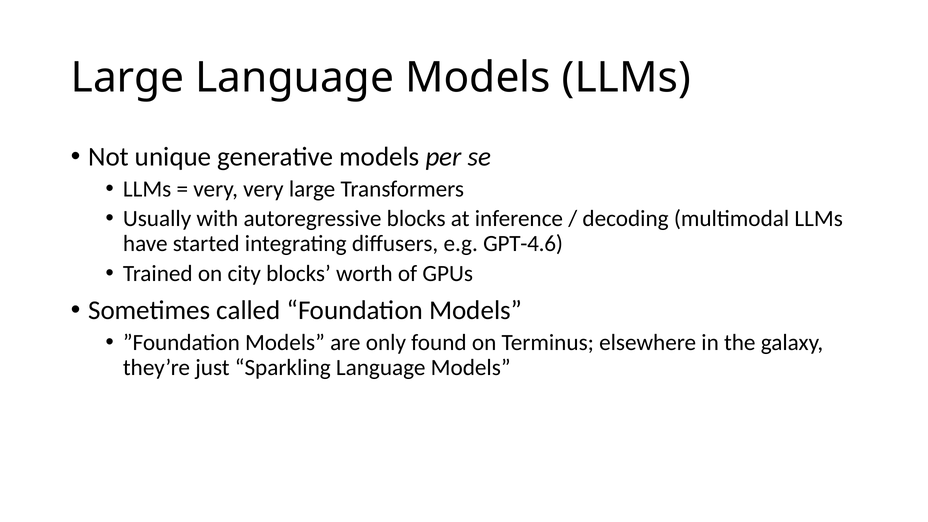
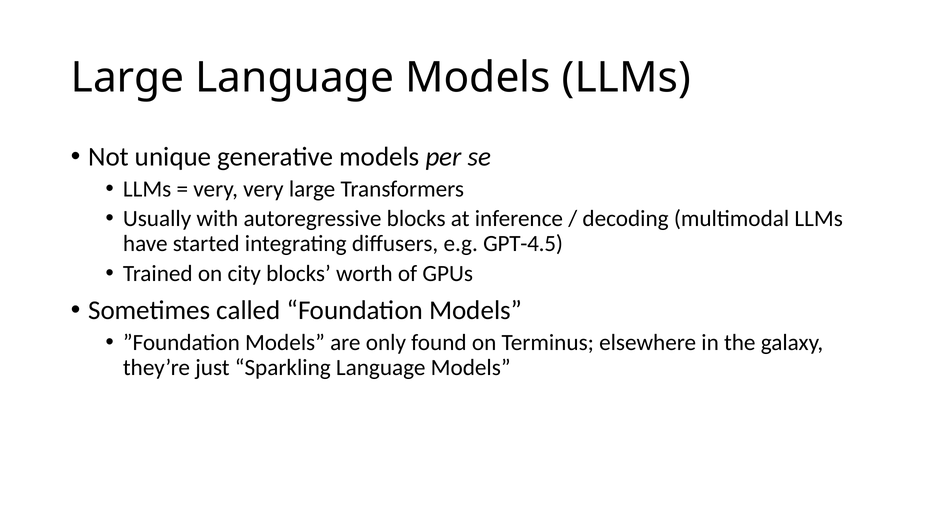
GPT-4.6: GPT-4.6 -> GPT-4.5 (523, 244)
